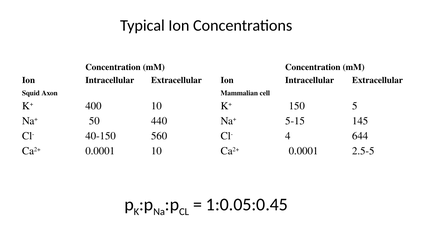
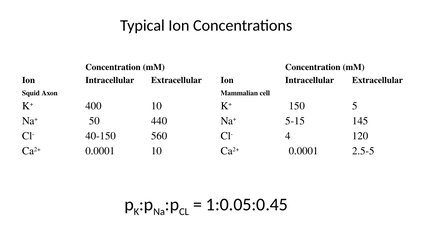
644: 644 -> 120 (360, 136)
